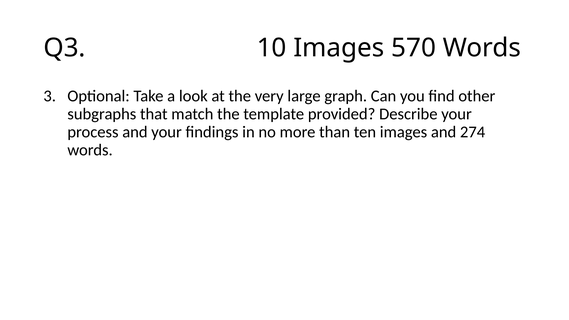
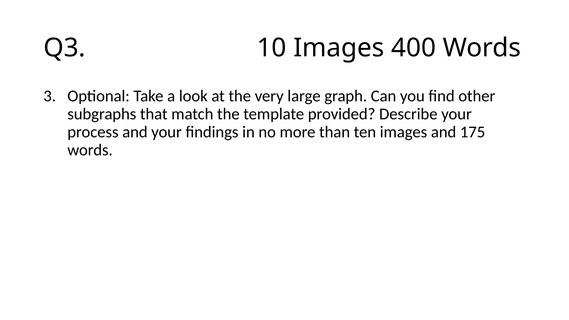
570: 570 -> 400 (414, 48)
274: 274 -> 175 (473, 132)
